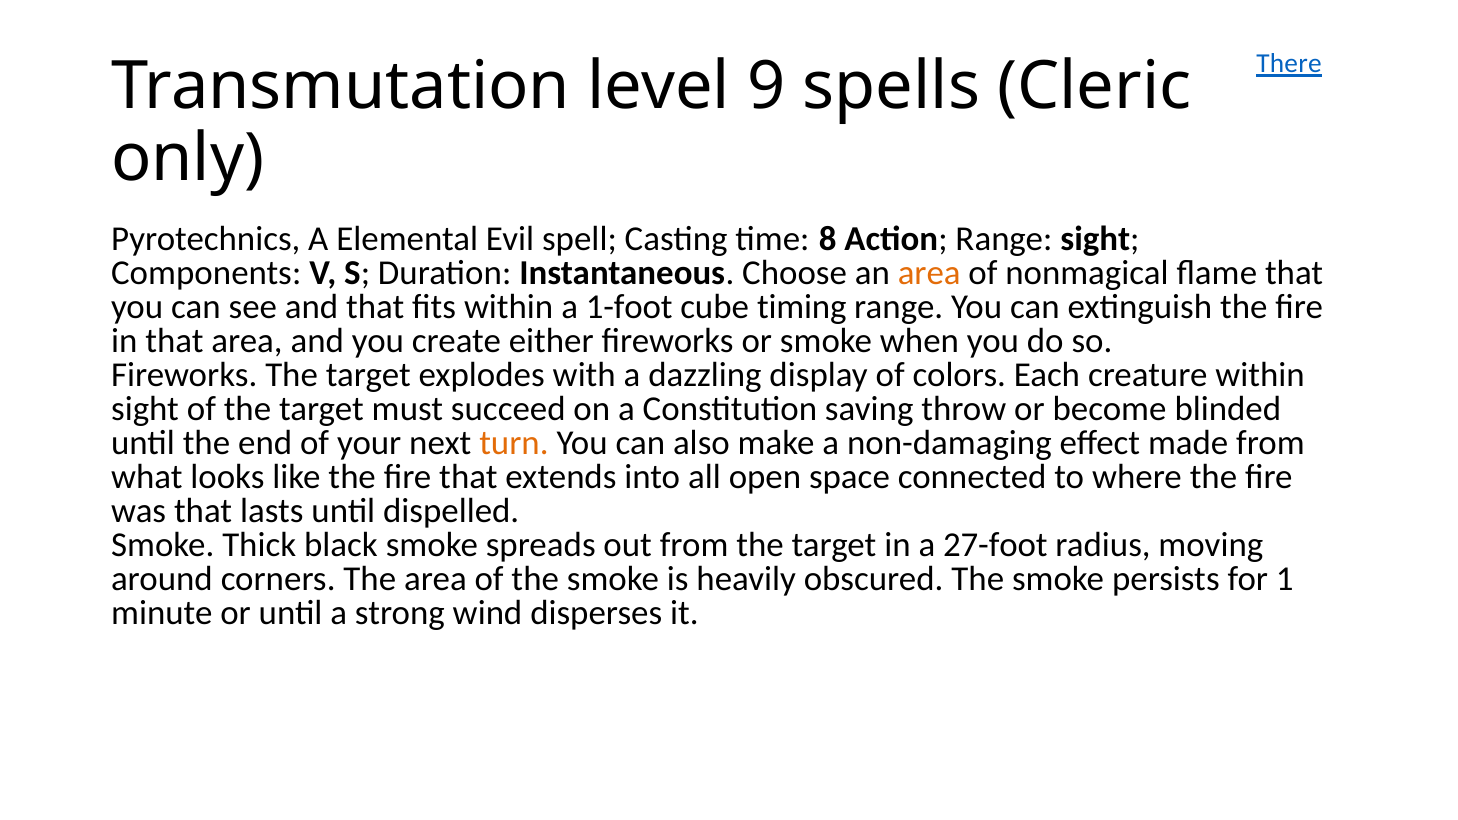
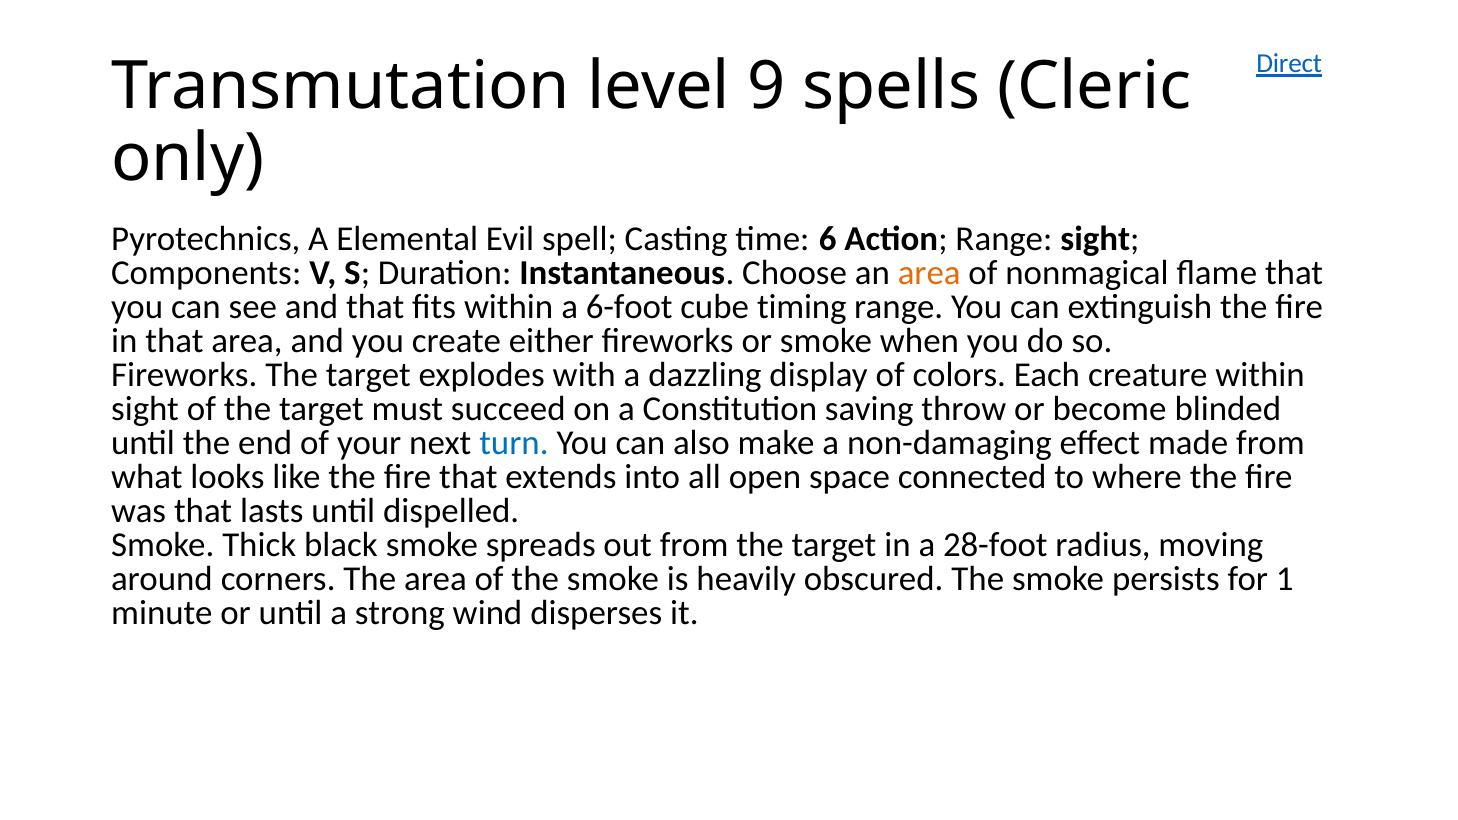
There: There -> Direct (1289, 64)
8: 8 -> 6 (828, 239)
1-foot: 1-foot -> 6-foot (629, 307)
turn colour: orange -> blue (514, 443)
27-foot: 27-foot -> 28-foot (995, 545)
